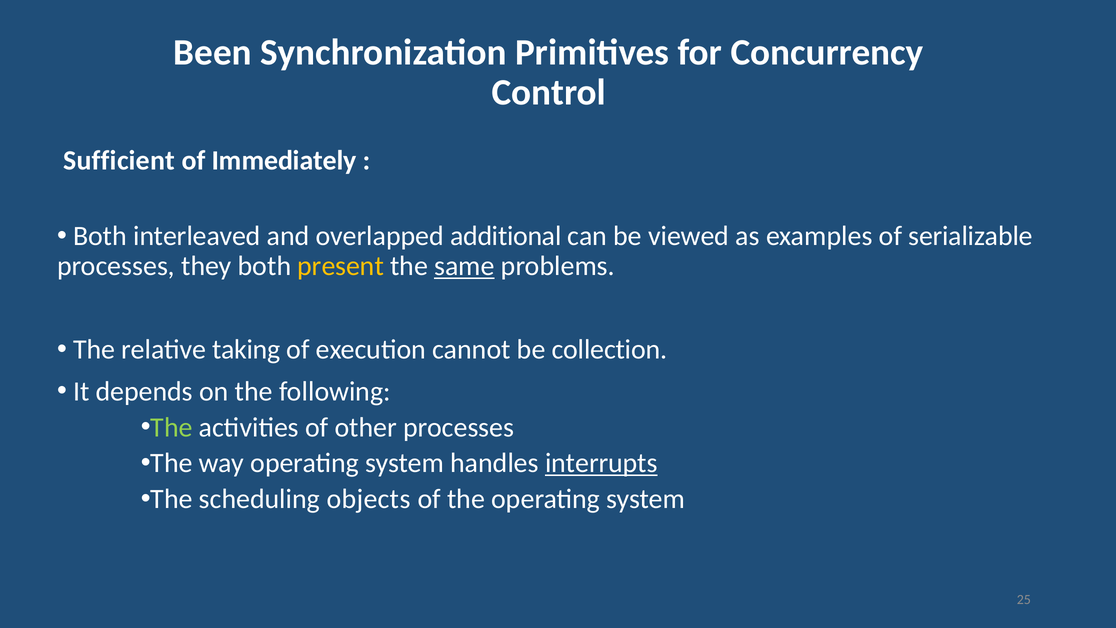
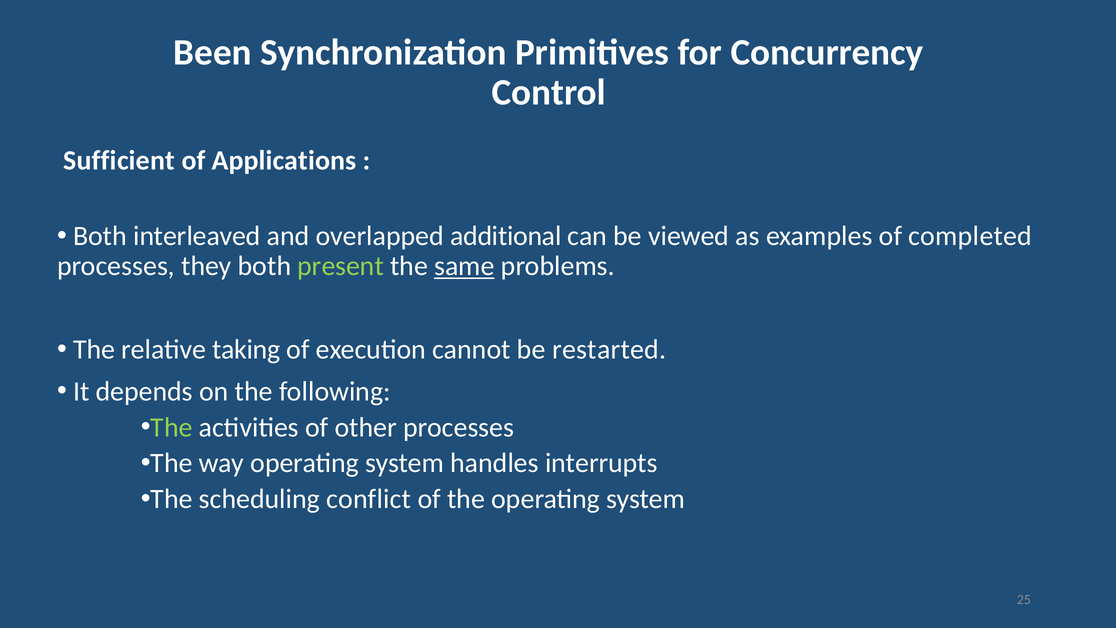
Immediately: Immediately -> Applications (284, 161)
serializable: serializable -> completed (970, 236)
present colour: yellow -> light green (341, 266)
collection: collection -> restarted (609, 349)
interrupts underline: present -> none (601, 463)
objects: objects -> conflict (369, 499)
